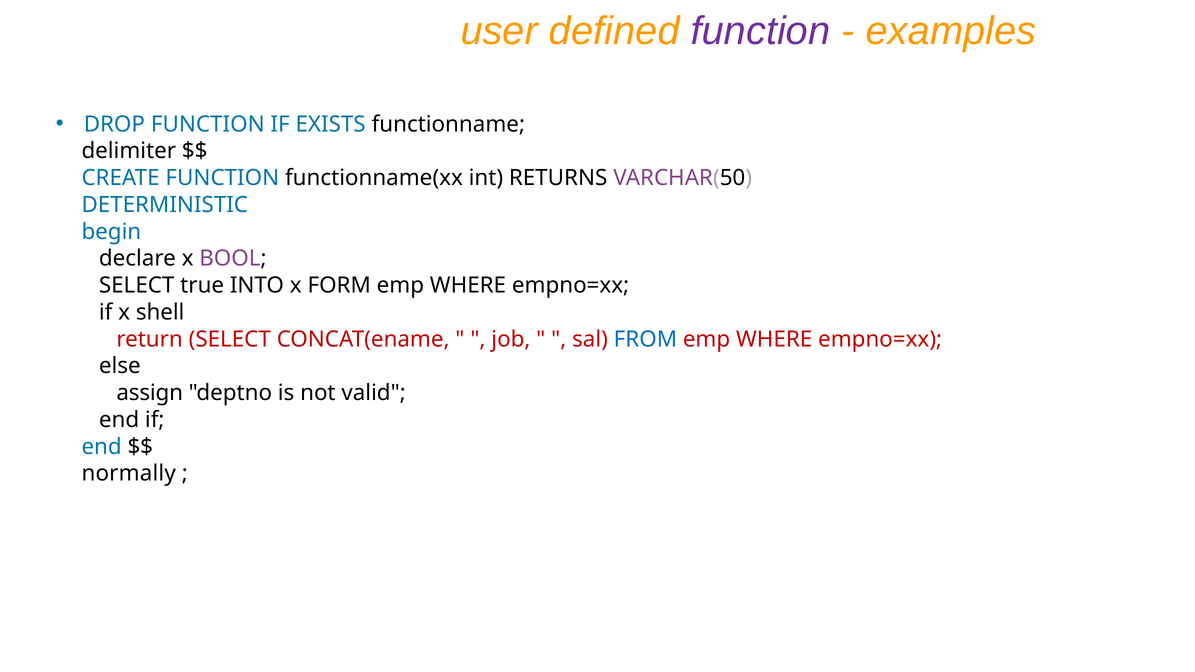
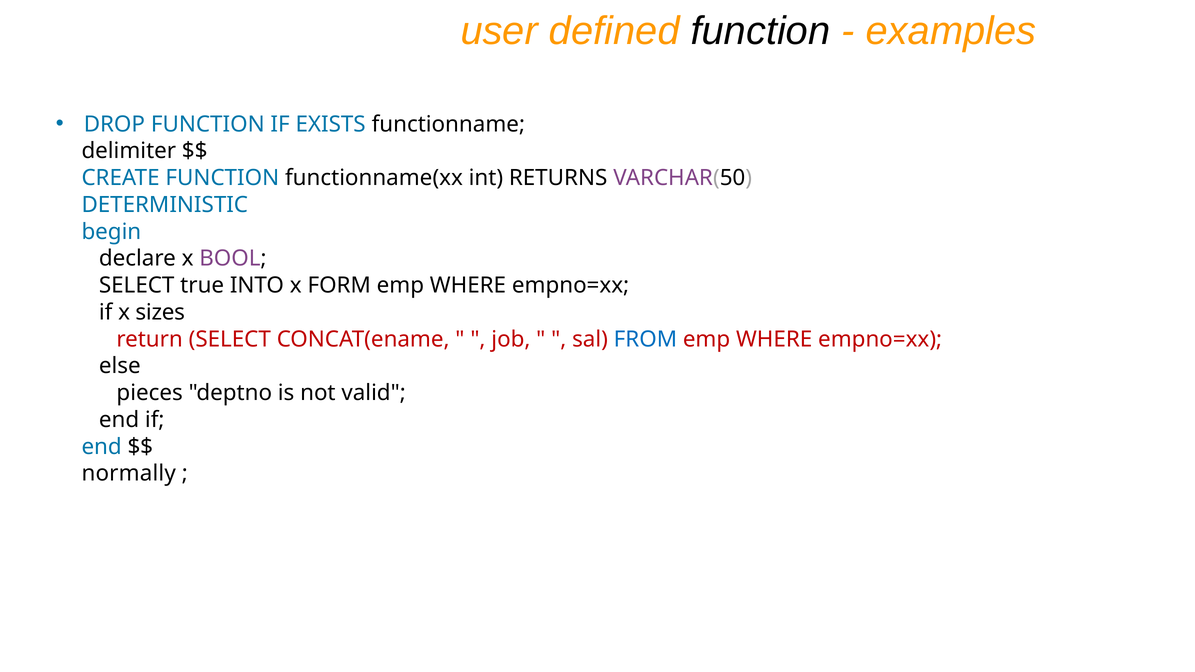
function colour: purple -> black (761, 31)
shell: shell -> sizes (160, 312)
assign: assign -> pieces (150, 393)
